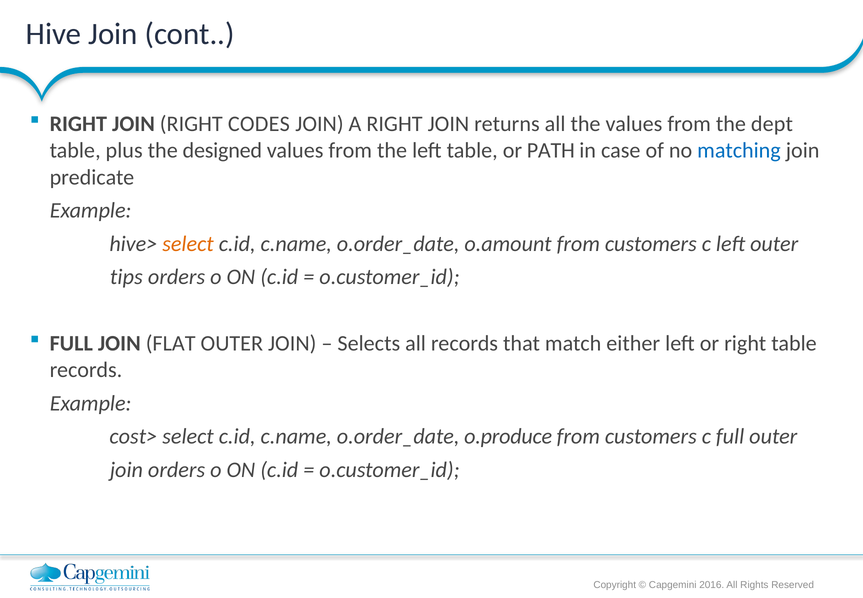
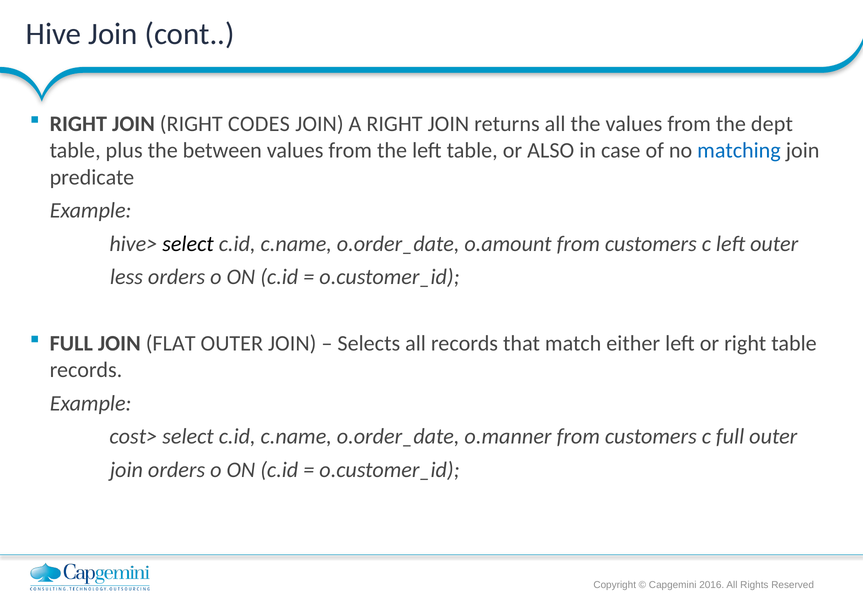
designed: designed -> between (222, 151)
PATH: PATH -> ALSO (551, 151)
select colour: orange -> black (188, 243)
tips: tips -> less (126, 277)
o.produce: o.produce -> o.manner (508, 436)
